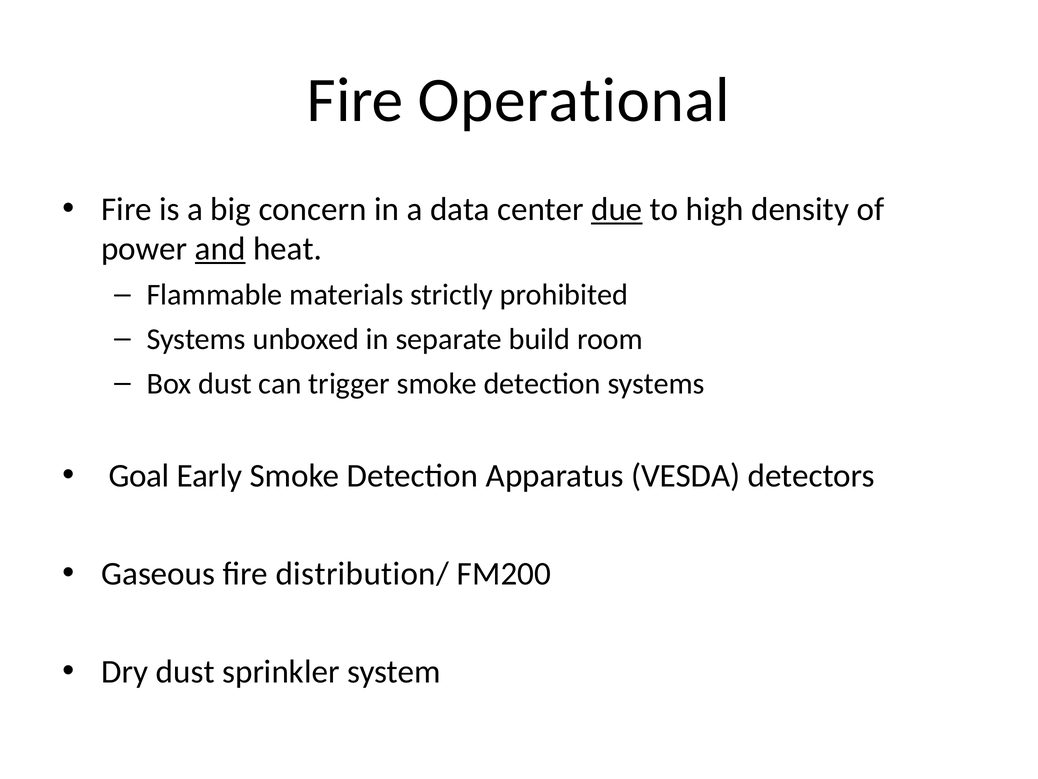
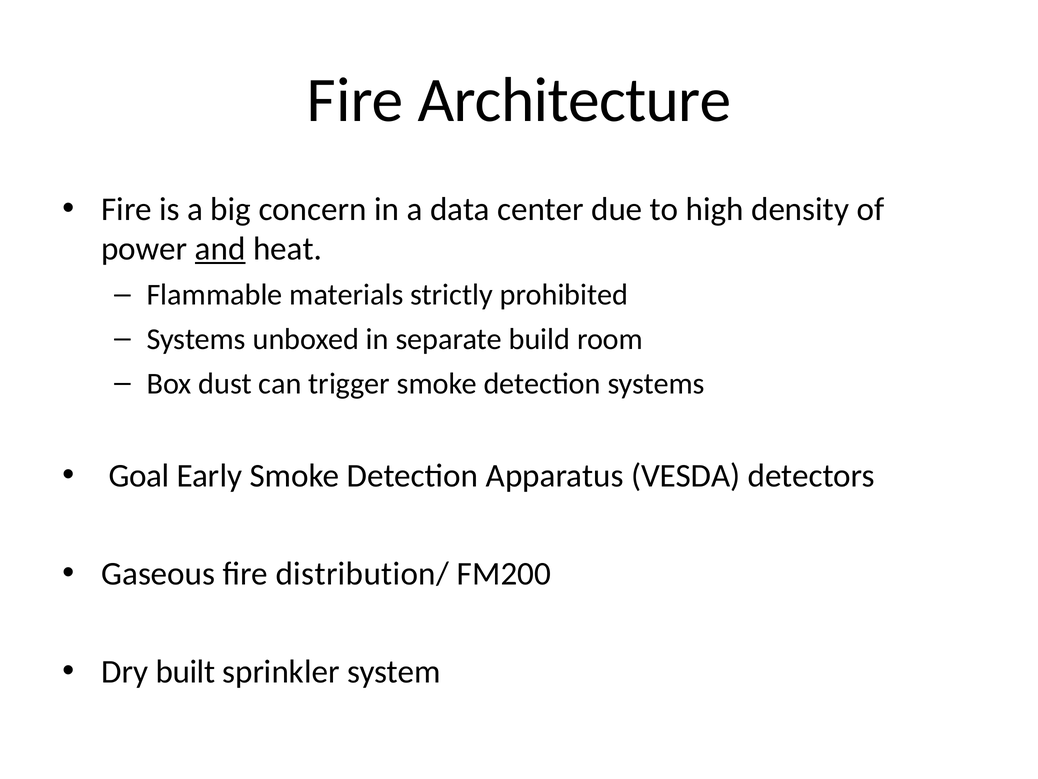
Operational: Operational -> Architecture (574, 100)
due underline: present -> none (617, 209)
Dry dust: dust -> built (185, 671)
